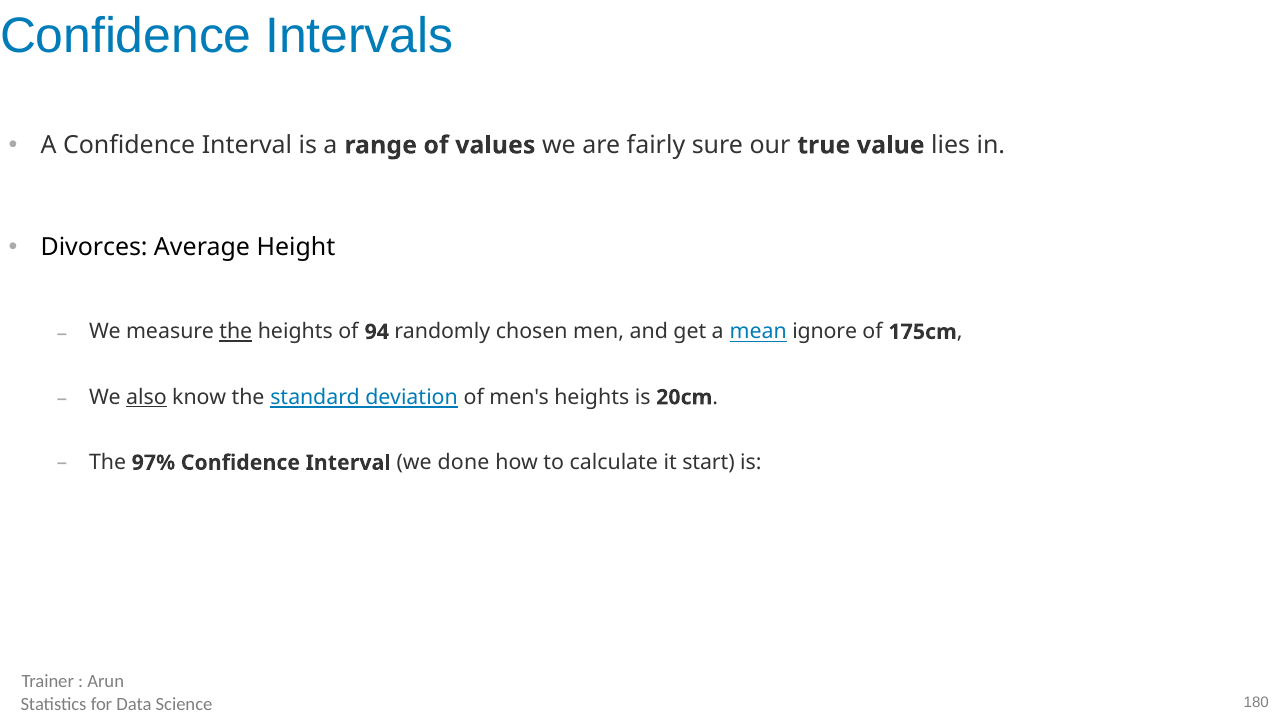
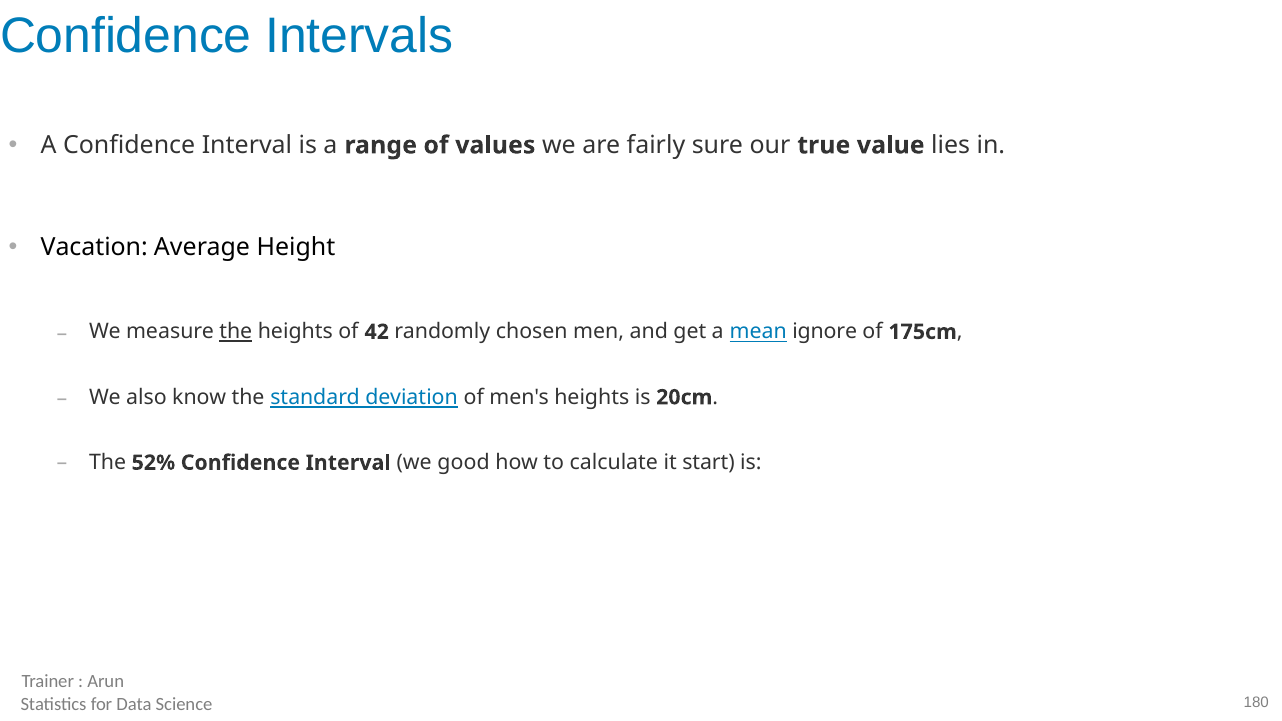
Divorces: Divorces -> Vacation (94, 248)
94: 94 -> 42 (377, 332)
also underline: present -> none (146, 397)
97%: 97% -> 52% (153, 463)
done: done -> good (464, 463)
